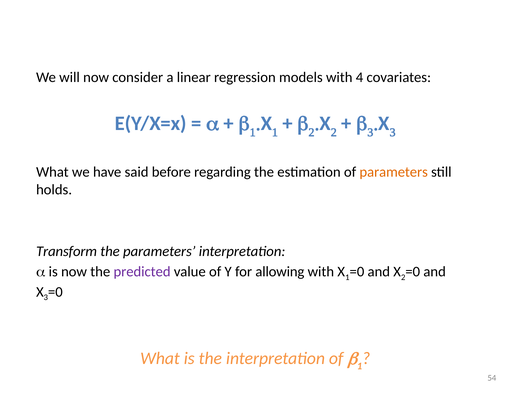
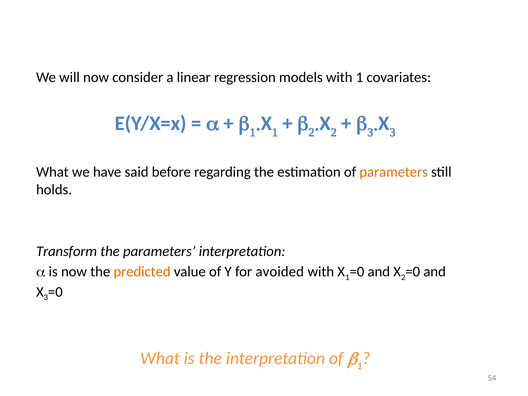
with 4: 4 -> 1 (360, 77)
predicted colour: purple -> orange (142, 272)
allowing: allowing -> avoided (280, 272)
